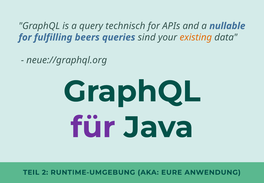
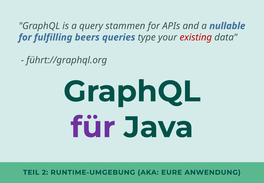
technisch: technisch -> stammen (125, 26)
sind: sind -> type (147, 37)
existing colour: orange -> red (196, 37)
neue://graphql.org: neue://graphql.org -> führt://graphql.org (67, 60)
